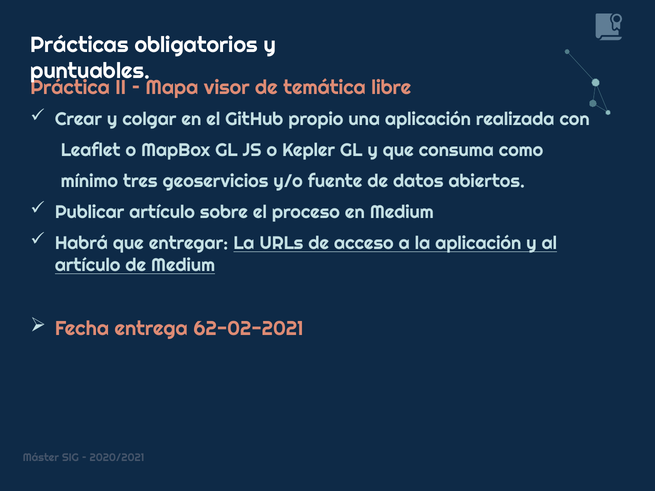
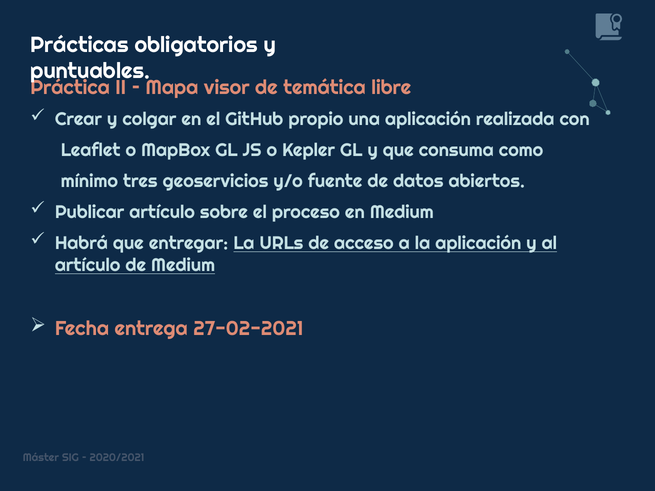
62-02-2021: 62-02-2021 -> 27-02-2021 (248, 329)
